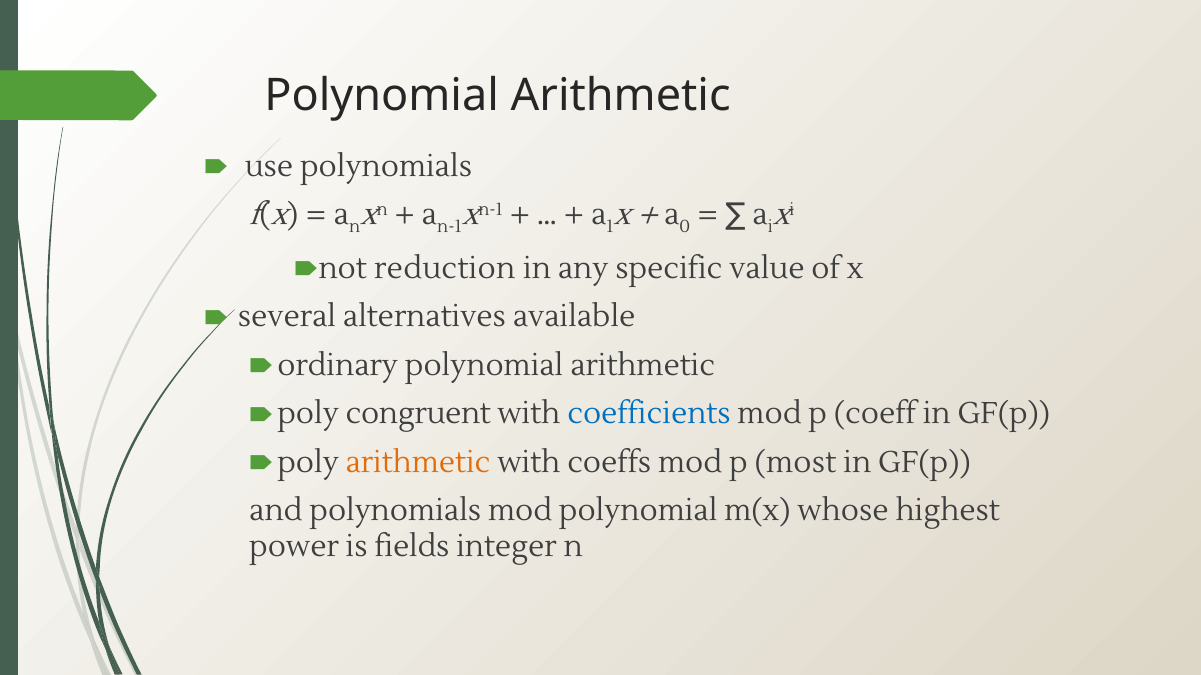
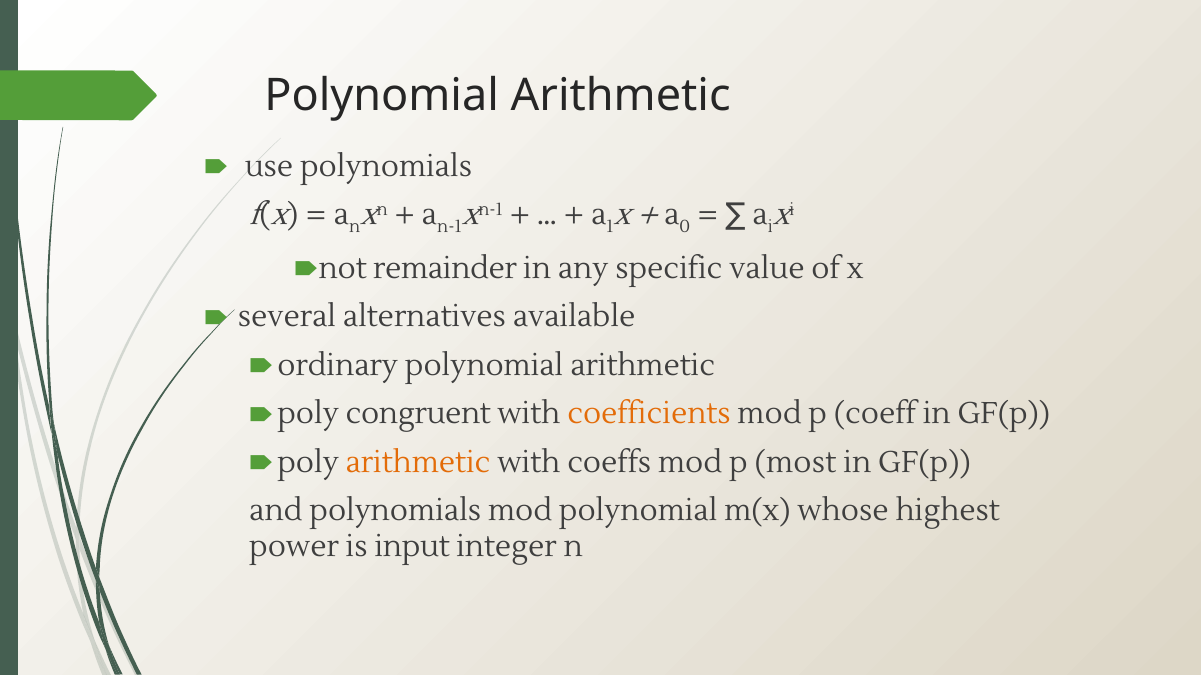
reduction: reduction -> remainder (445, 269)
coefficients colour: blue -> orange (649, 414)
fields: fields -> input (412, 547)
